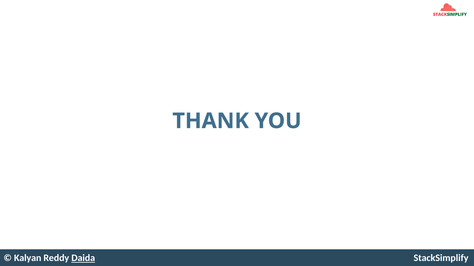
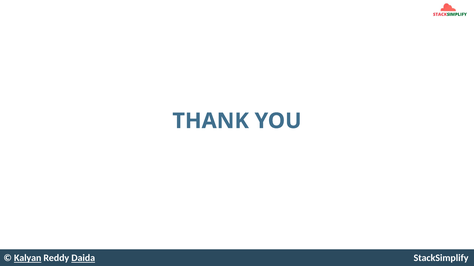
Kalyan underline: none -> present (28, 259)
